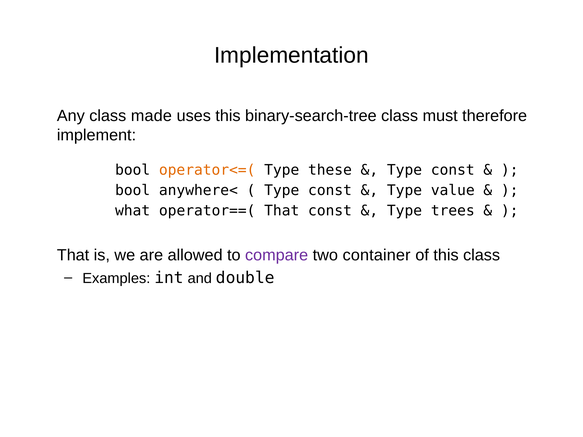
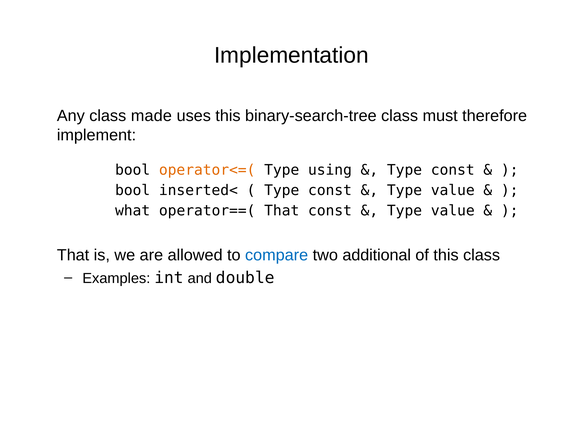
these: these -> using (330, 170)
anywhere<: anywhere< -> inserted< (198, 191)
trees: trees -> value (453, 211)
compare colour: purple -> blue (277, 255)
container: container -> additional (377, 255)
